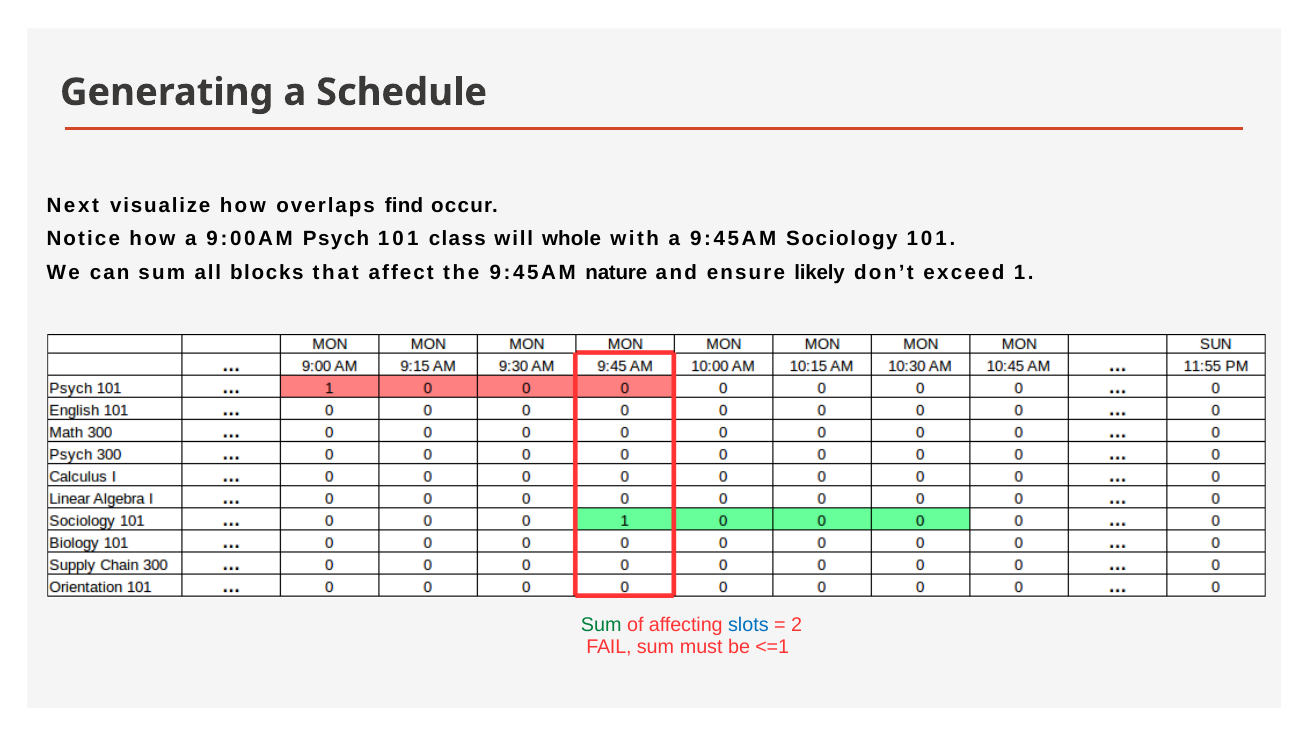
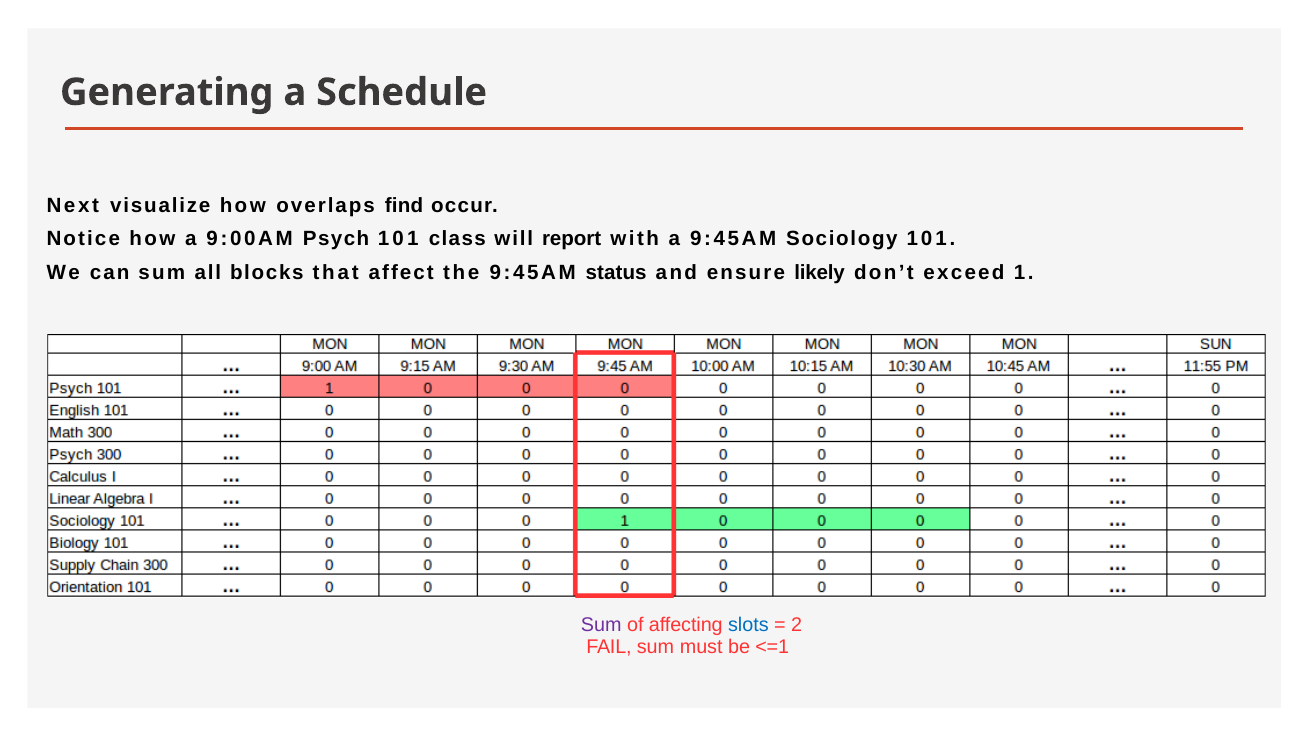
whole: whole -> report (572, 239)
nature: nature -> status (616, 272)
Sum colour: green -> purple (601, 625)
